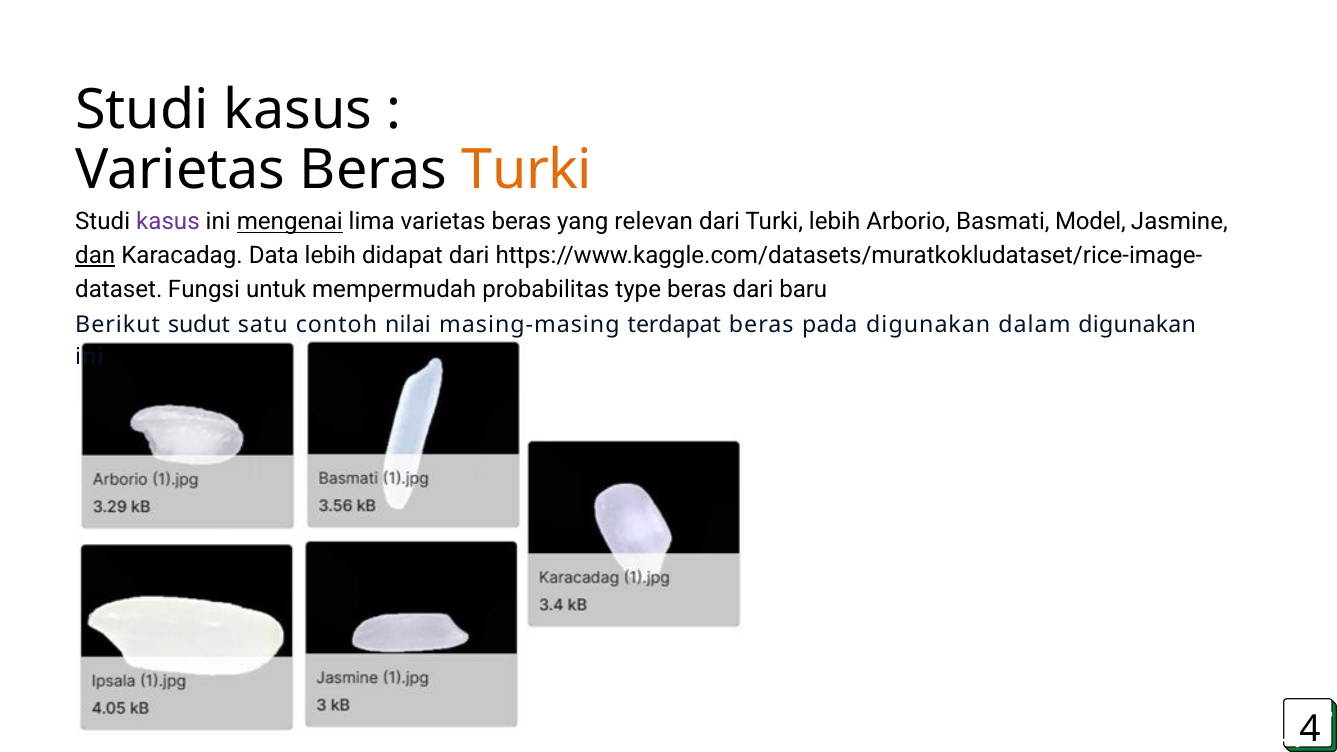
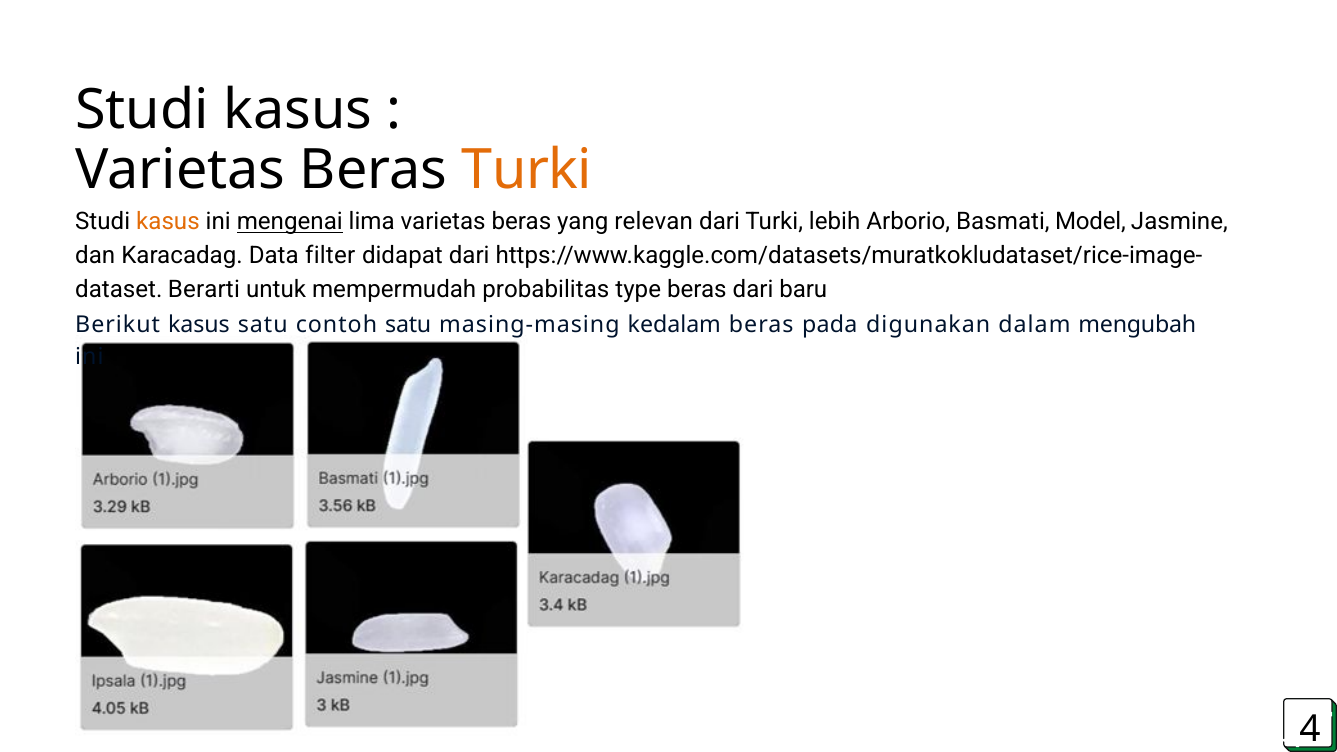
kasus colour: purple -> orange (168, 222)
dan underline: present -> none (95, 256)
Data lebih: lebih -> filter (330, 256)
Fungsi: Fungsi -> Berarti (204, 290)
Berikut sudut: sudut -> kasus (199, 324)
contoh nilai: nilai -> satu (408, 324)
terdapat: terdapat -> kedalam (674, 324)
dalam digunakan: digunakan -> mengubah (1137, 324)
